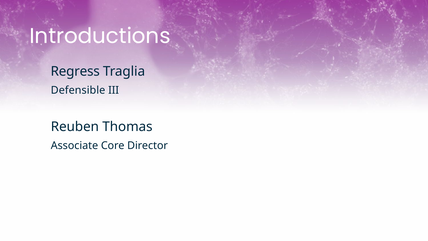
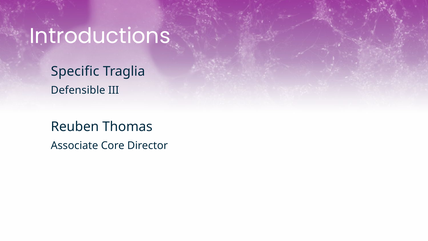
Regress: Regress -> Specific (75, 71)
